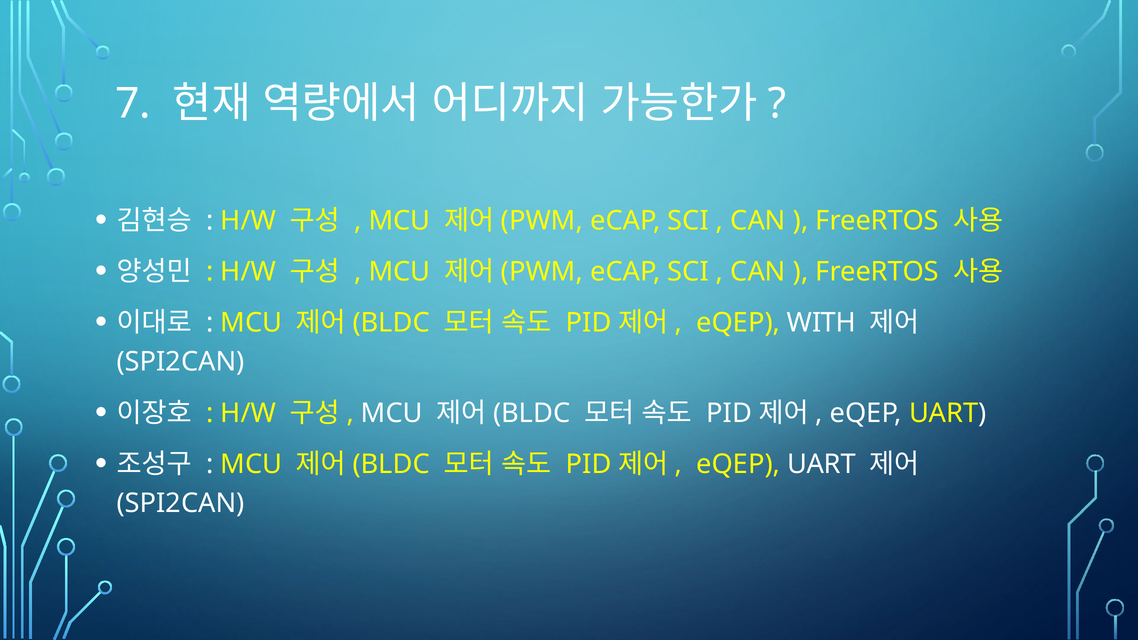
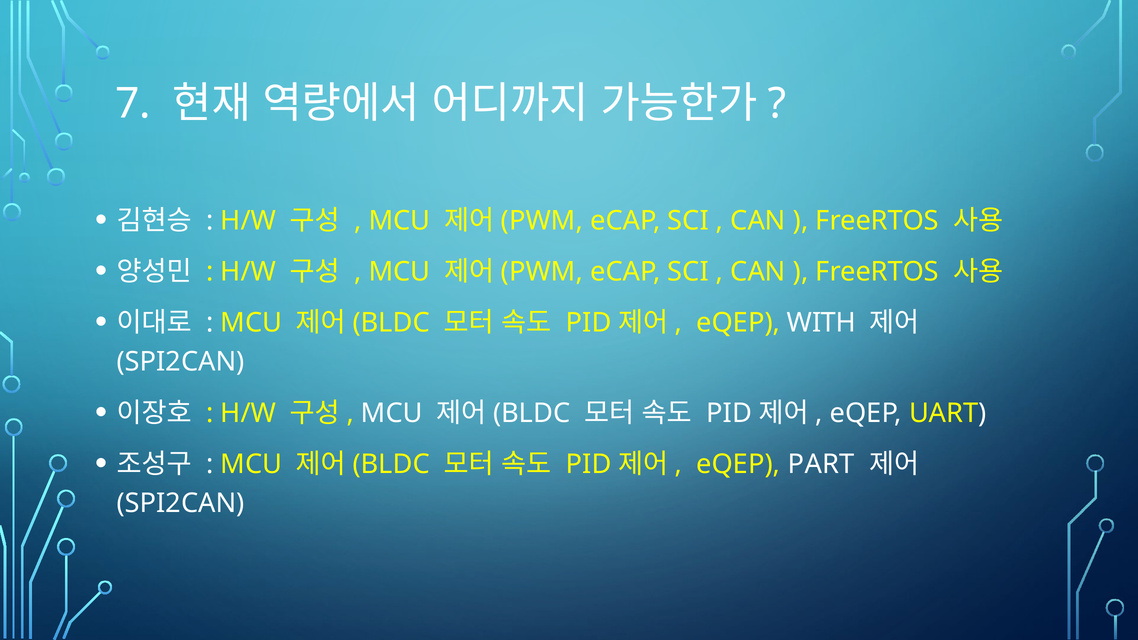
UART: UART -> PART (821, 464)
